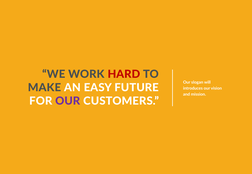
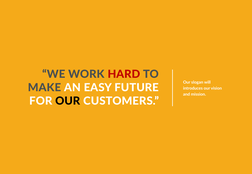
OUR colour: purple -> black (68, 101)
